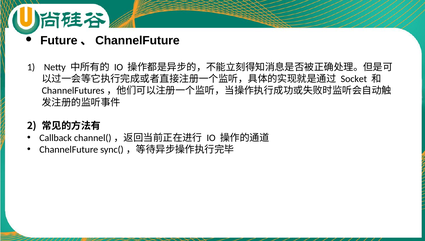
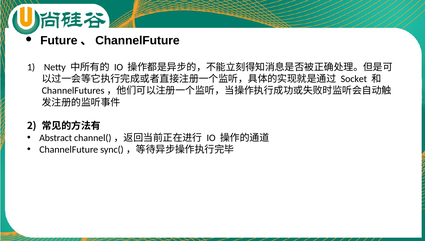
Callback: Callback -> Abstract (56, 138)
